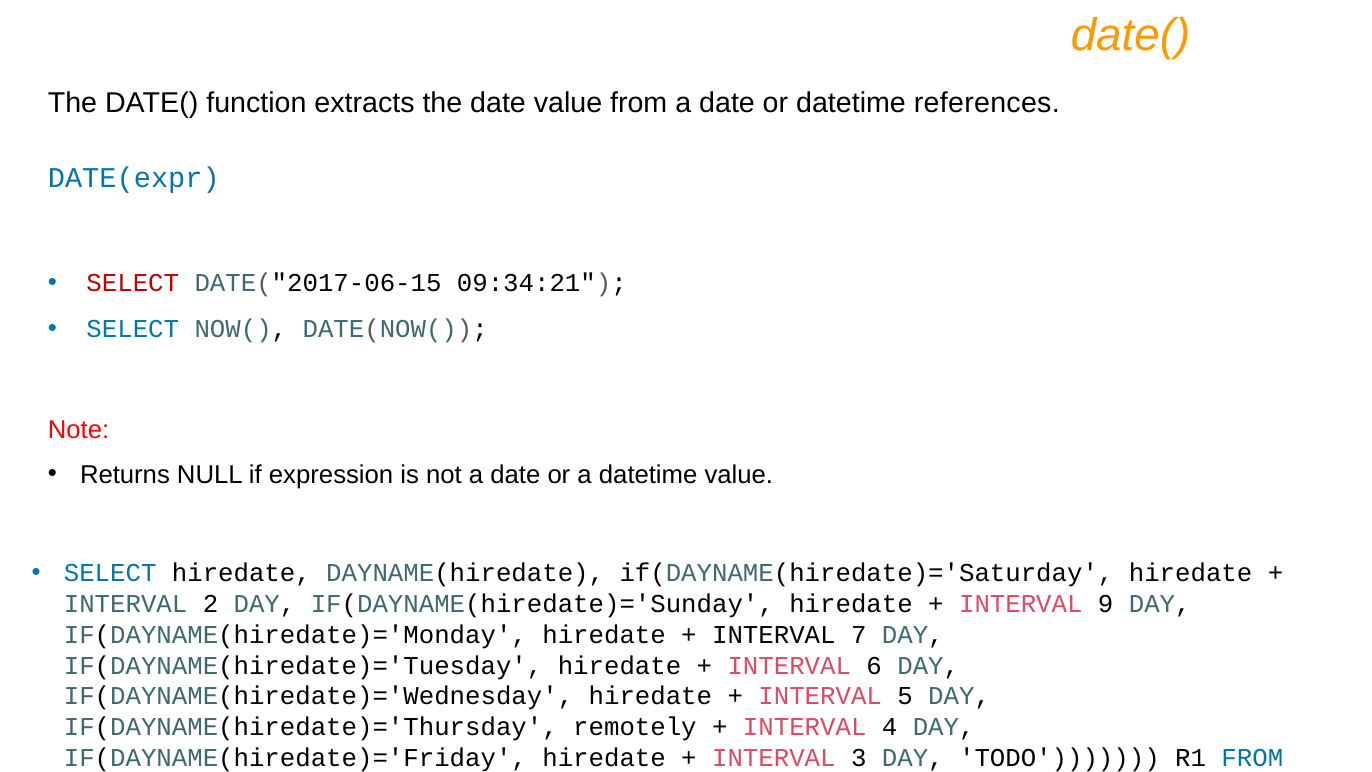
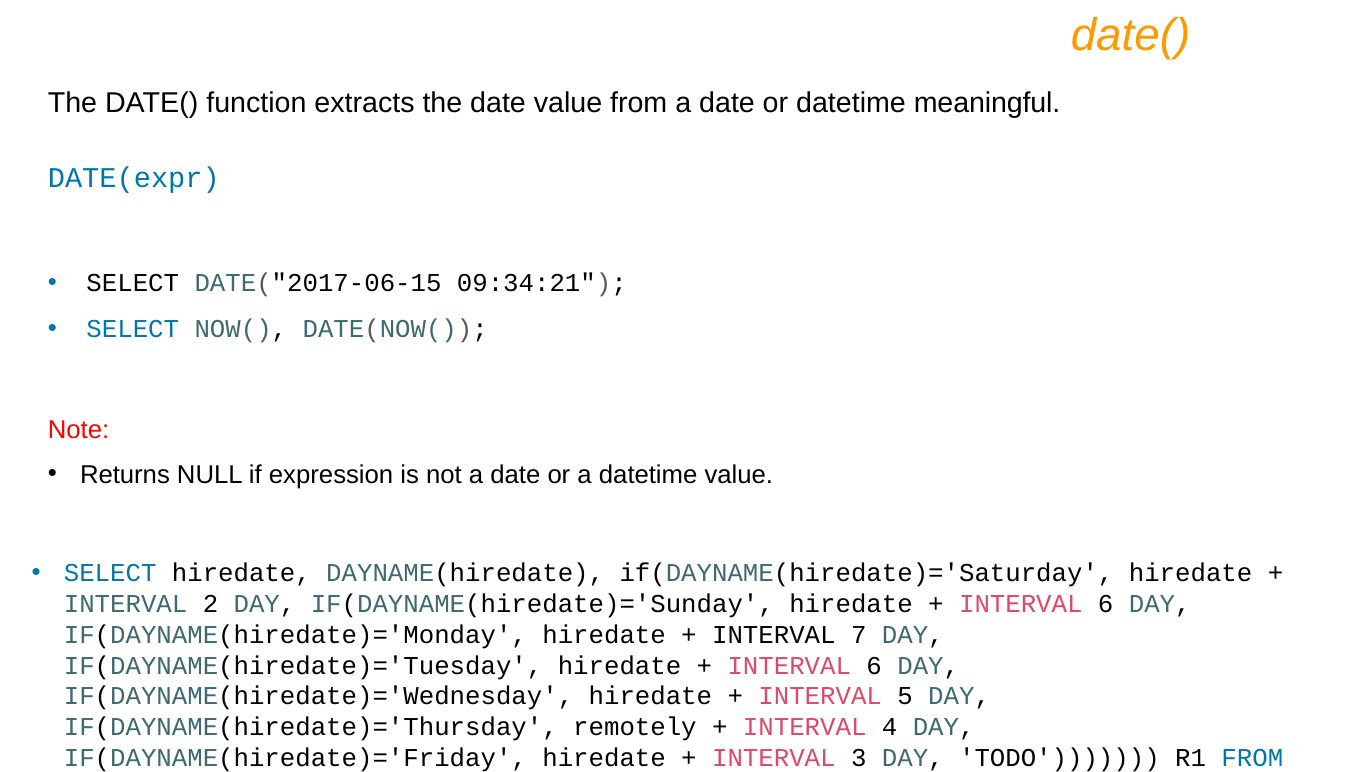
references: references -> meaningful (987, 103)
SELECT colour: red -> black (133, 283)
9: 9 -> 6 (1106, 604)
